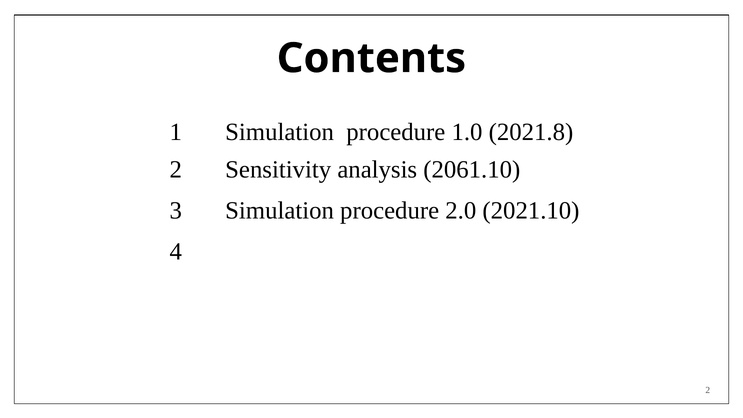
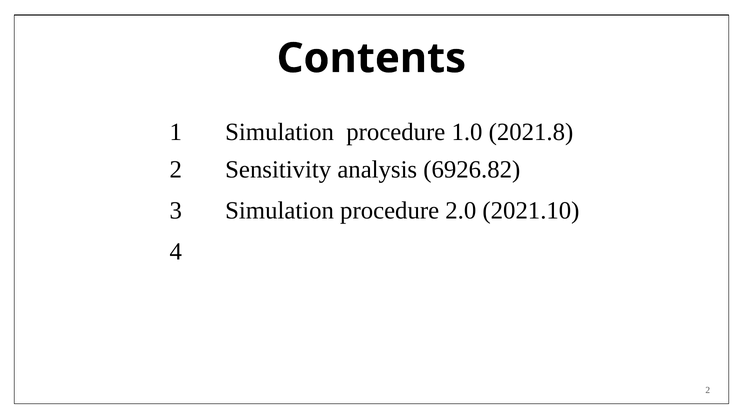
2061.10: 2061.10 -> 6926.82 (472, 170)
